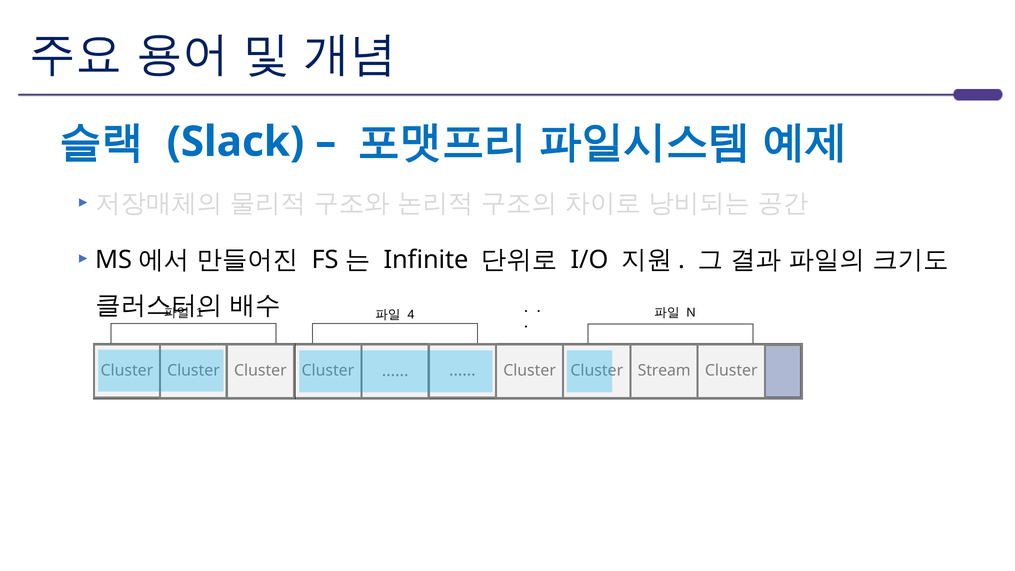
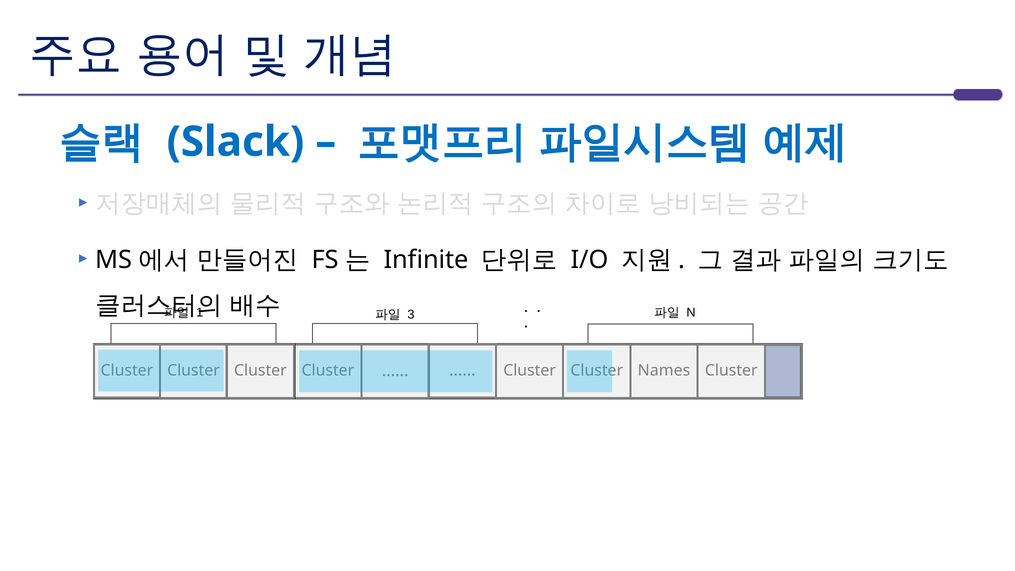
4: 4 -> 3 (411, 315)
Stream: Stream -> Names (664, 371)
